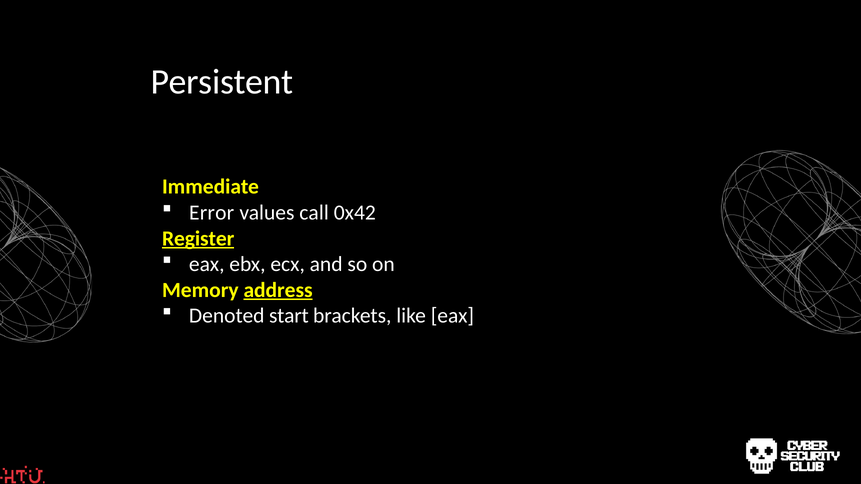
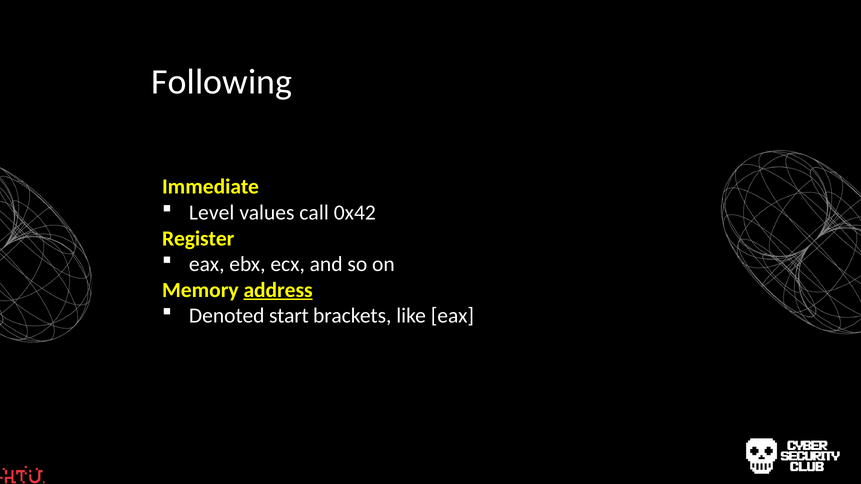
Persistent: Persistent -> Following (222, 82)
Error: Error -> Level (212, 213)
Register underline: present -> none (198, 239)
